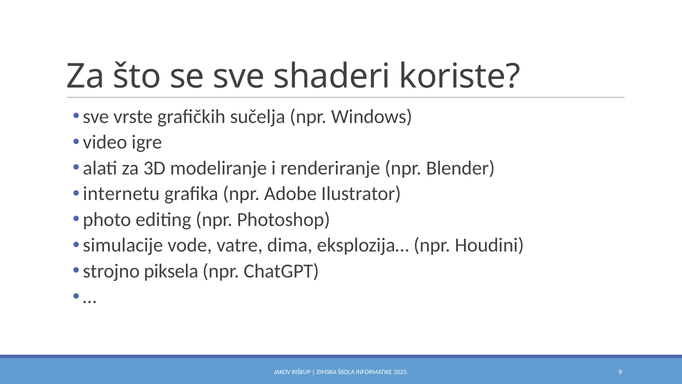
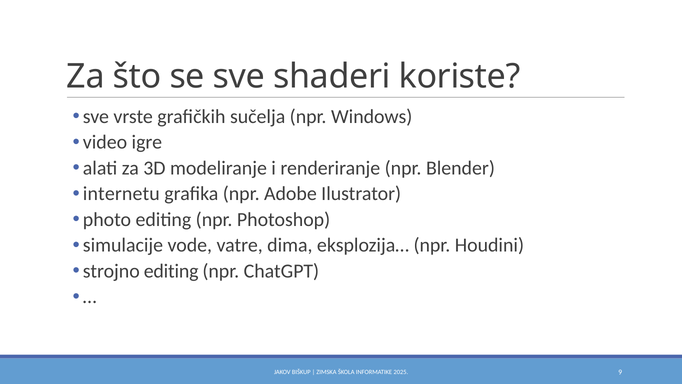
strojno piksela: piksela -> editing (171, 271)
